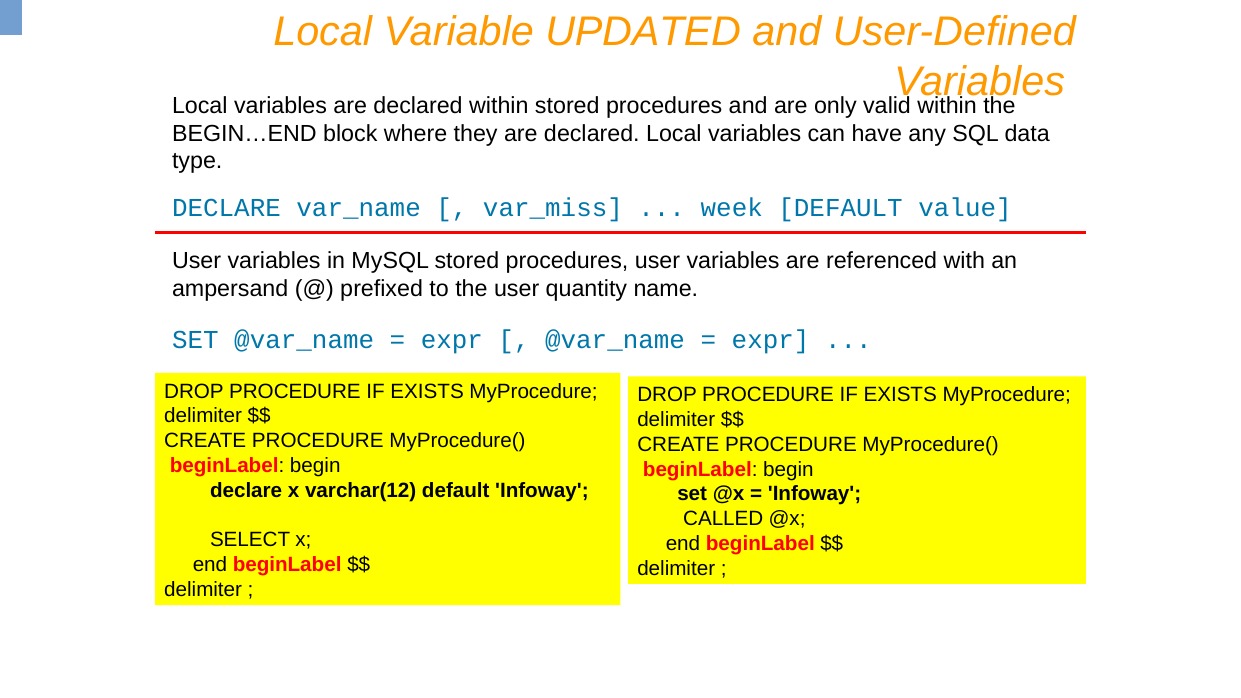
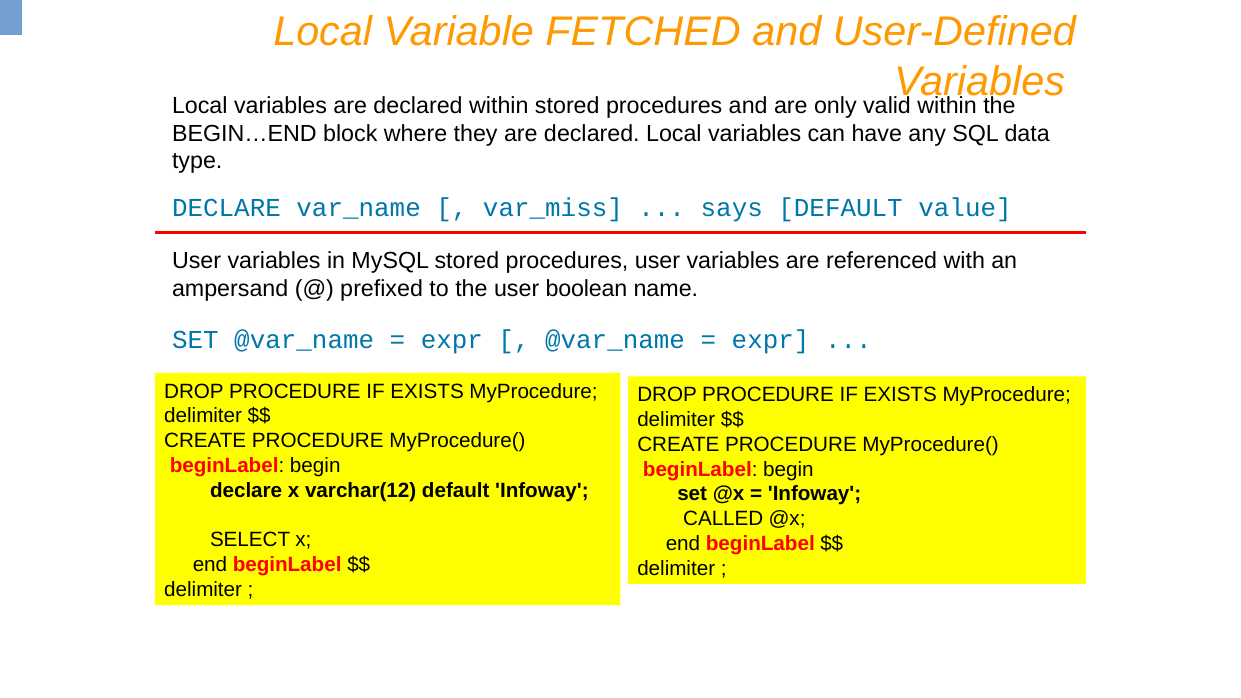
UPDATED: UPDATED -> FETCHED (643, 32)
week: week -> says (732, 208)
quantity: quantity -> boolean (586, 289)
